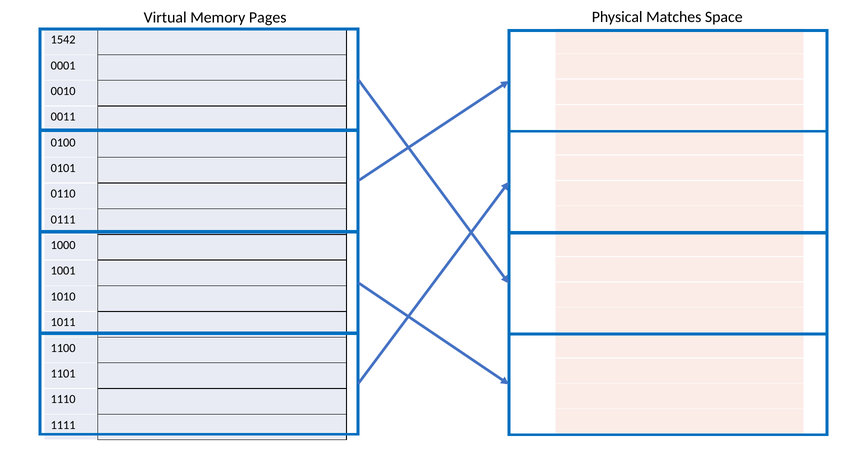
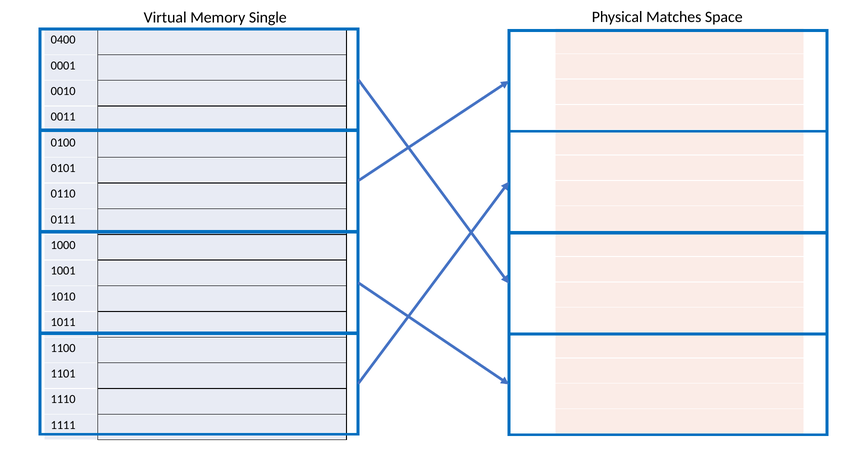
Pages: Pages -> Single (268, 18)
1542: 1542 -> 0400 (63, 40)
